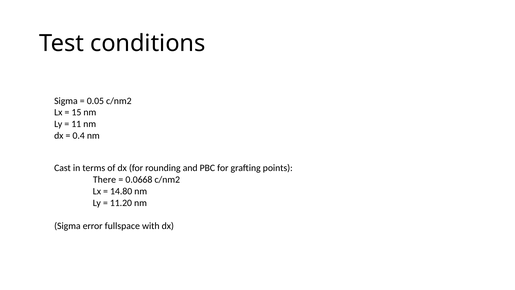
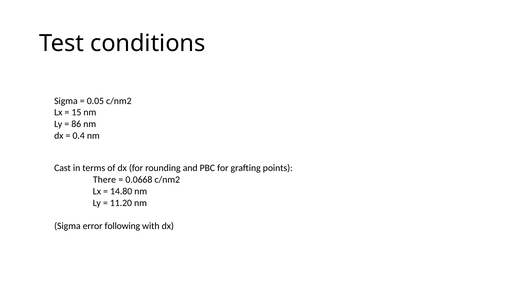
11: 11 -> 86 (76, 124)
fullspace: fullspace -> following (122, 226)
